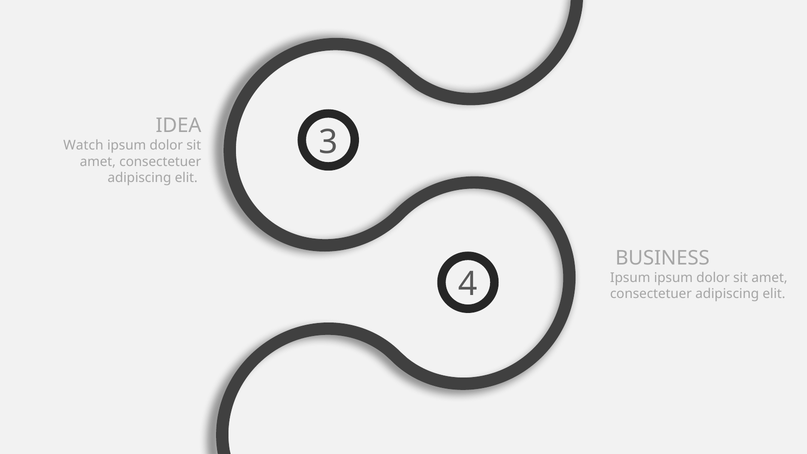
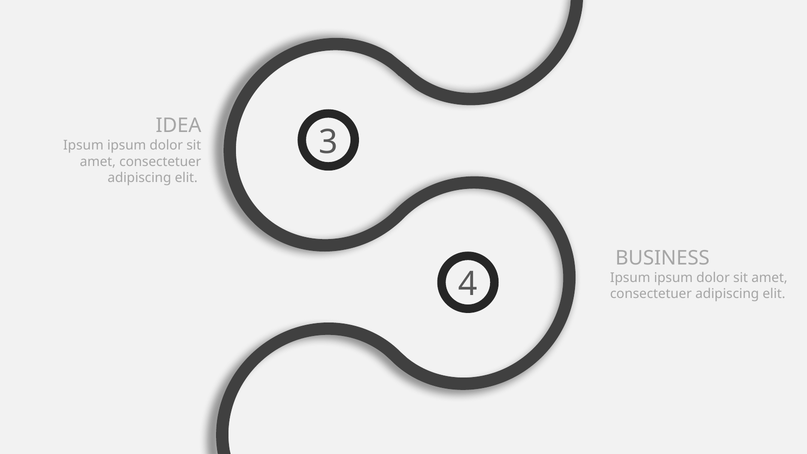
Watch: Watch -> Ipsum (83, 145)
